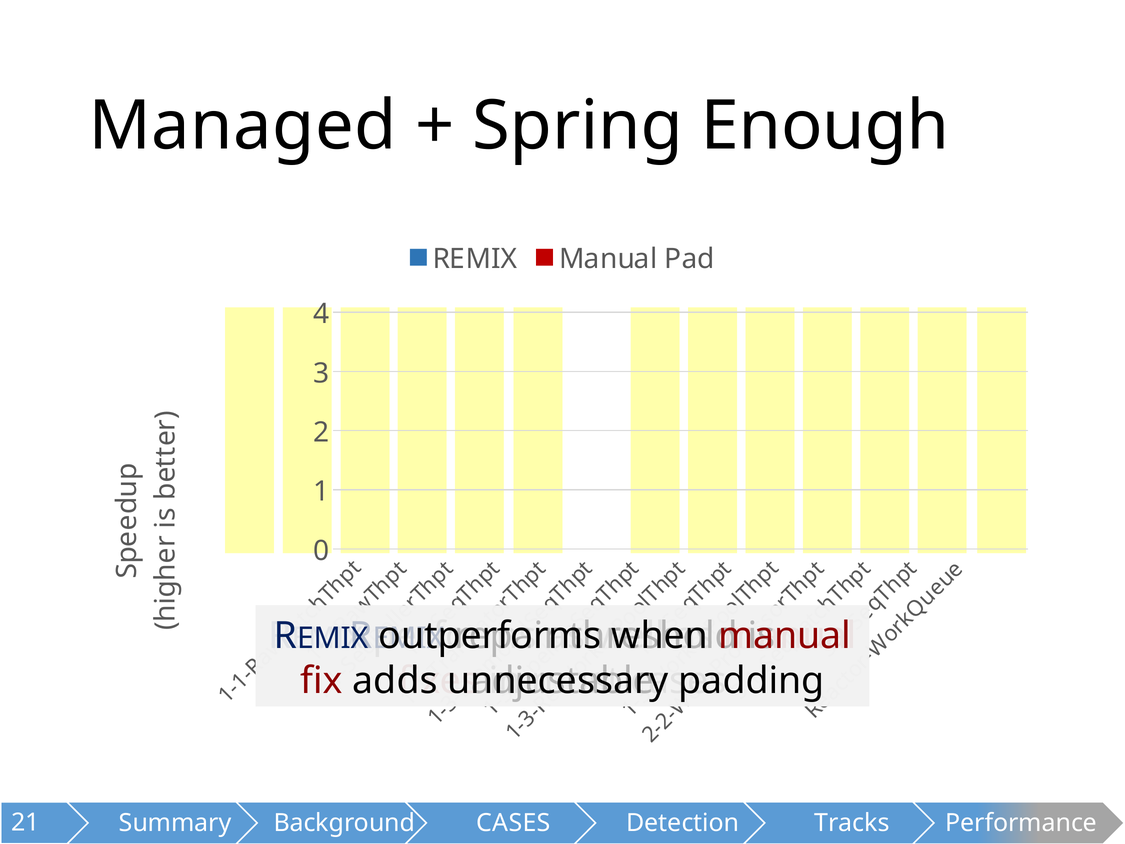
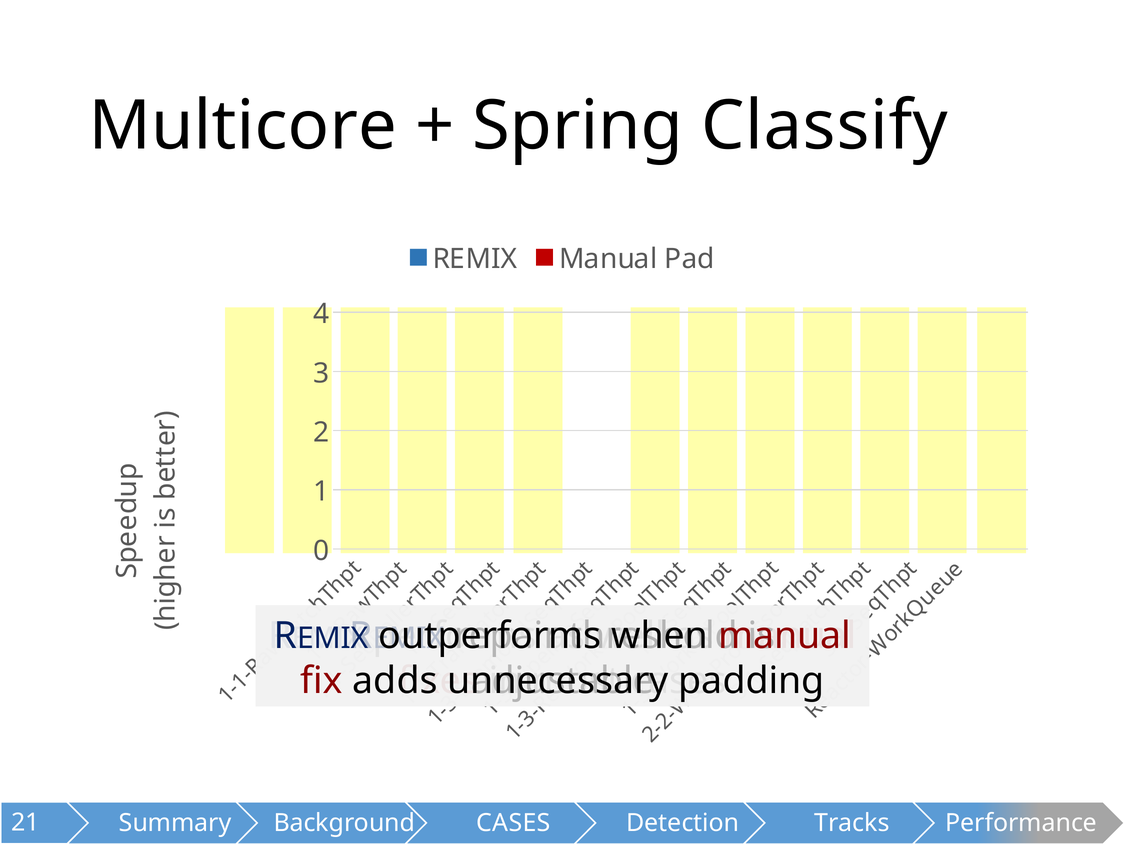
Managed: Managed -> Multicore (243, 126)
Enough: Enough -> Classify (825, 126)
